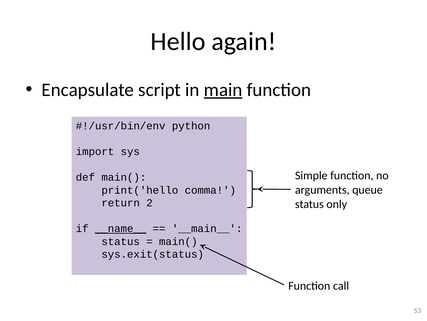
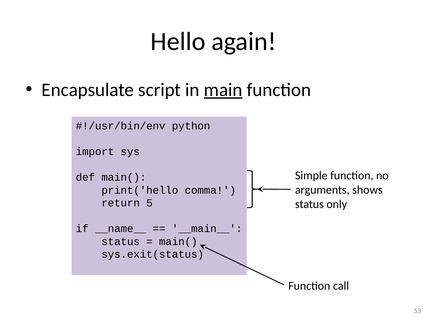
queue: queue -> shows (367, 190)
2: 2 -> 5 (149, 203)
__name__ underline: present -> none (121, 228)
